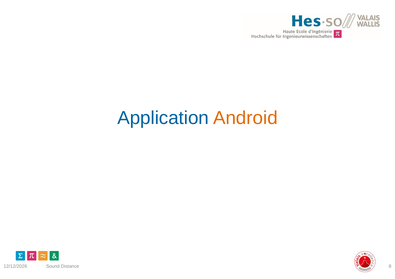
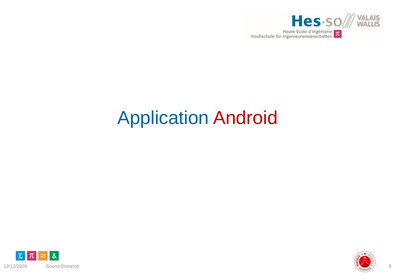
Android colour: orange -> red (245, 118)
